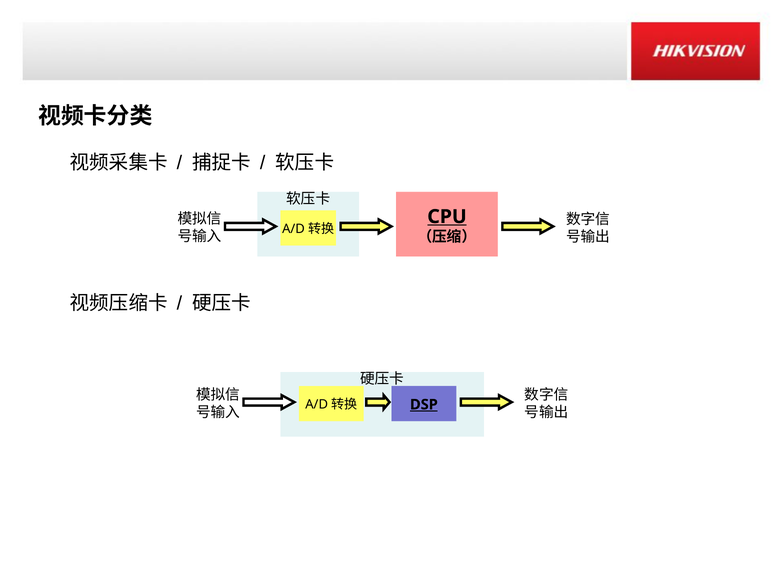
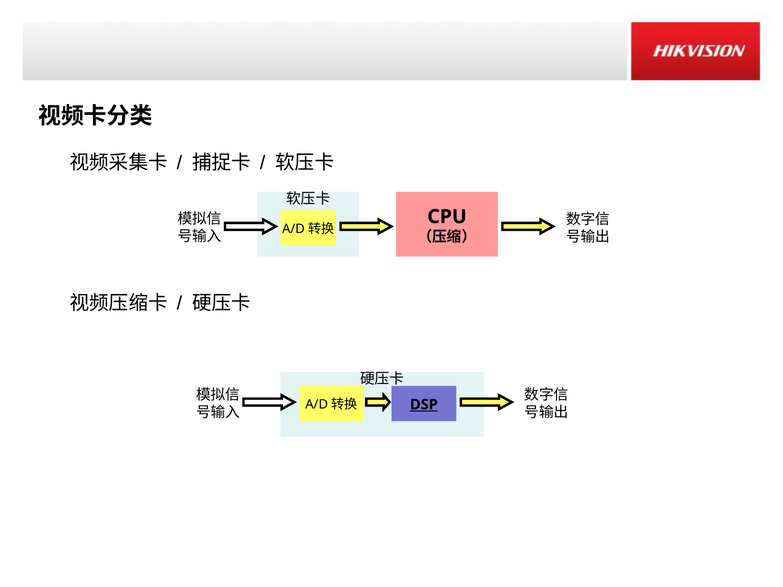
CPU underline: present -> none (447, 217)
